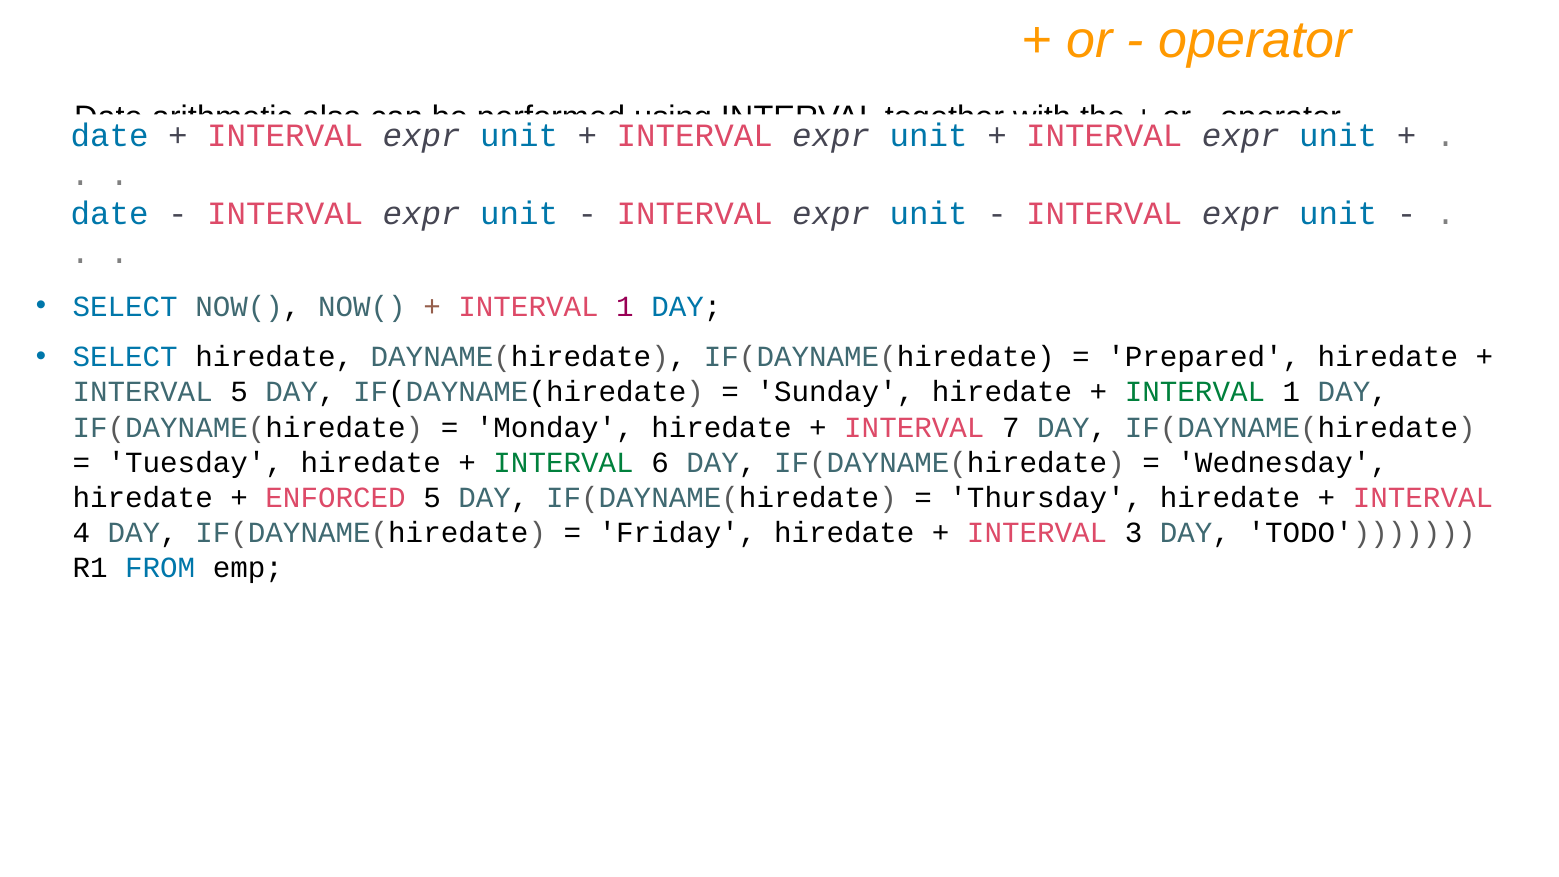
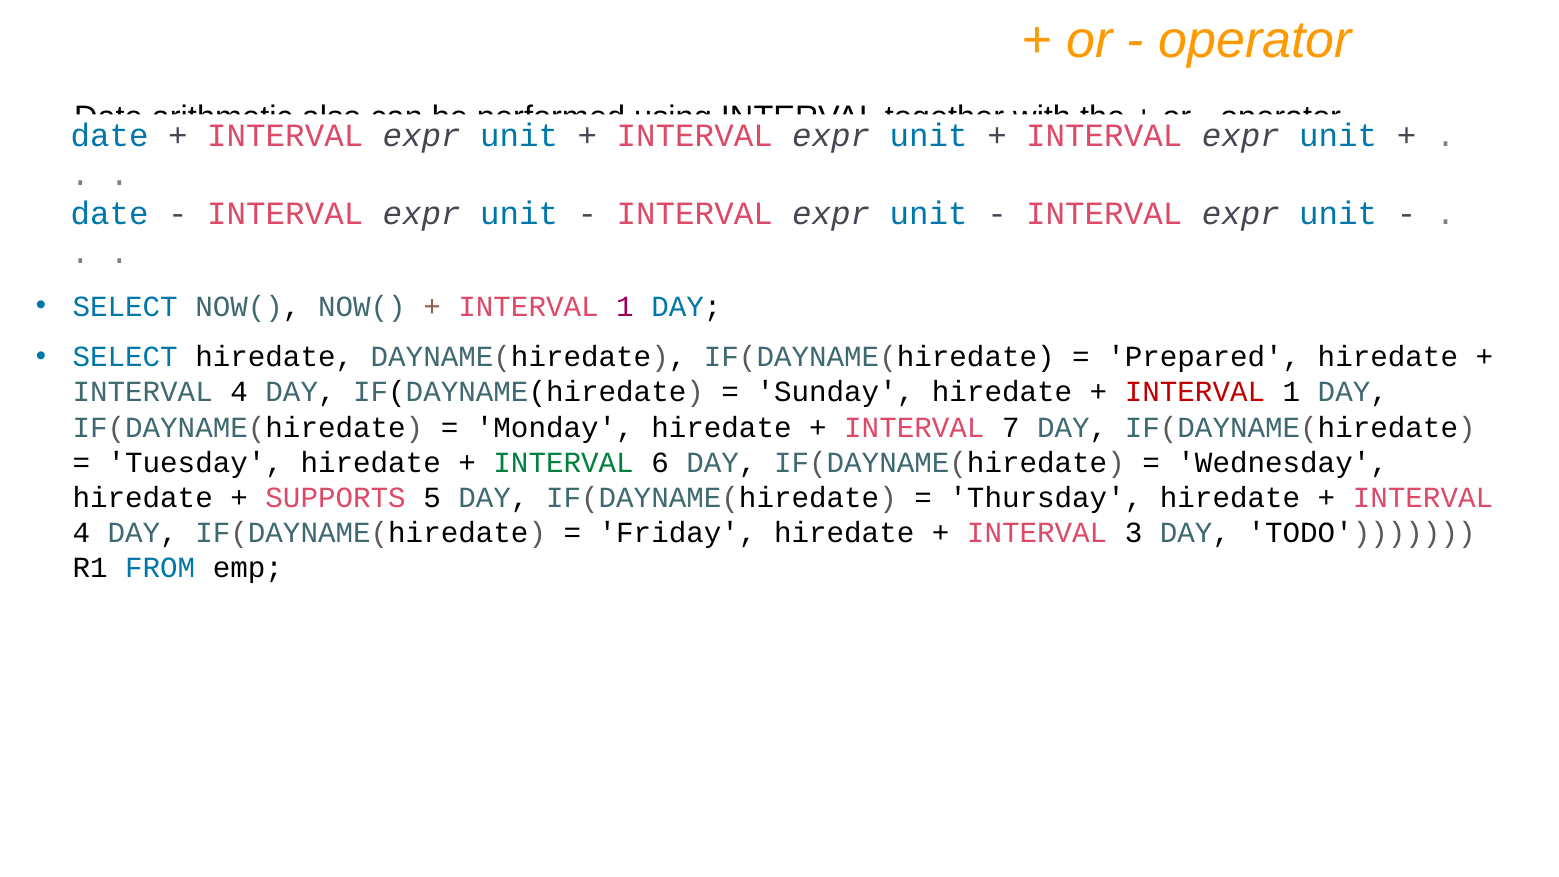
5: 5 -> 4 (239, 392)
INTERVAL colour: green -> red (1195, 392)
ENFORCED: ENFORCED -> SUPPORTS (336, 497)
